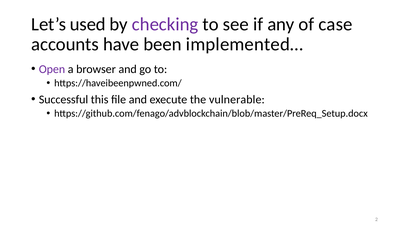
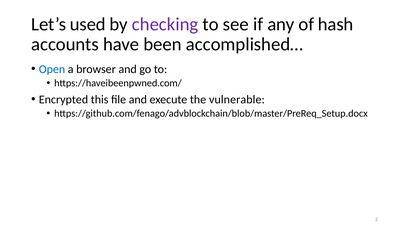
case: case -> hash (336, 24)
implemented…: implemented… -> accomplished… (245, 44)
Open colour: purple -> blue (52, 69)
Successful: Successful -> Encrypted (63, 99)
